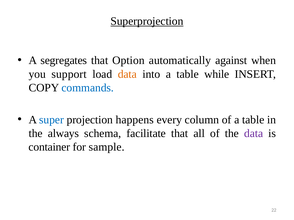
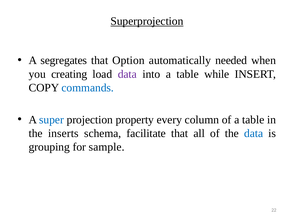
against: against -> needed (231, 61)
support: support -> creating (69, 74)
data colour: orange -> purple (127, 74)
happens: happens -> property (135, 120)
always: always -> inserts (63, 134)
data colour: purple -> blue (254, 134)
container: container -> grouping (49, 147)
